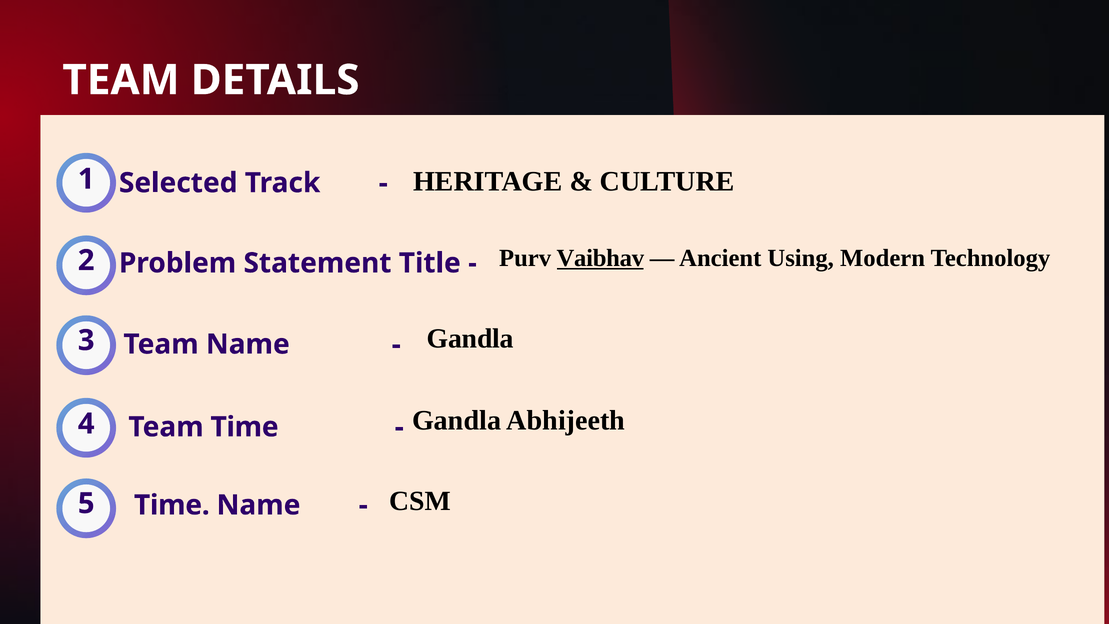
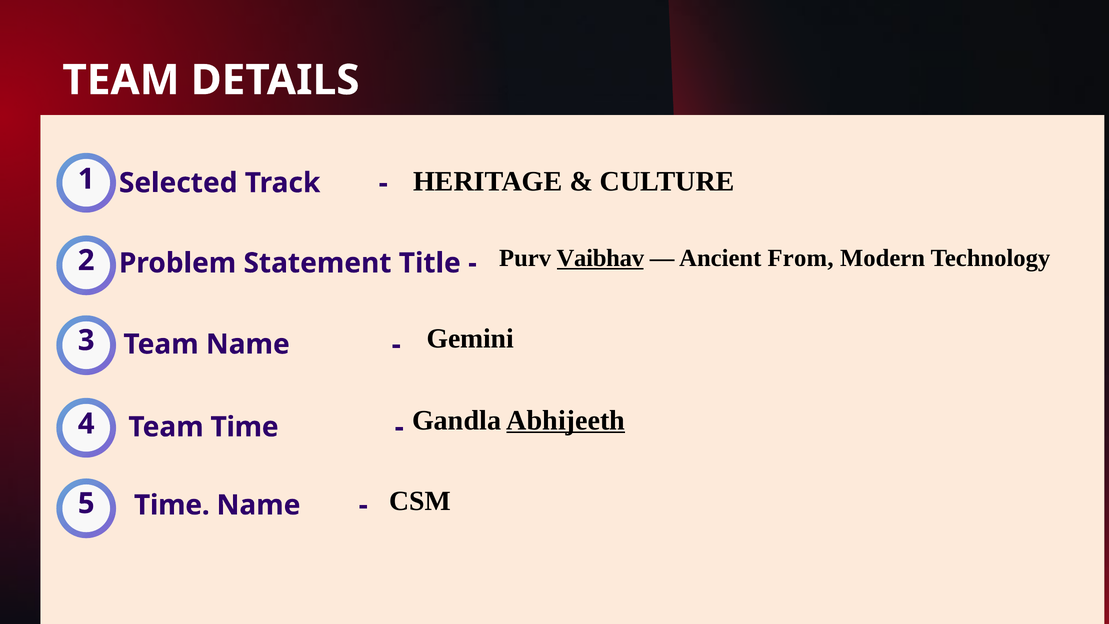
Using: Using -> From (801, 258)
Gandla: Gandla -> Gemini (470, 338)
Abhijeeth underline: none -> present (566, 420)
